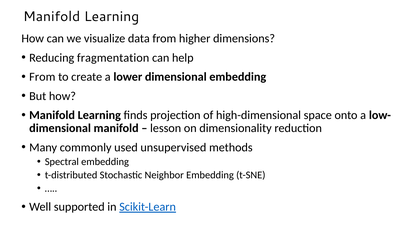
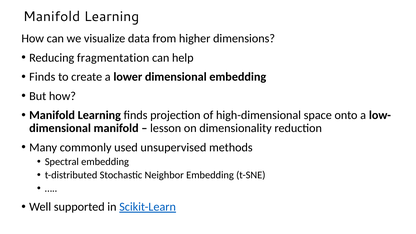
From: From -> Finds (42, 77)
